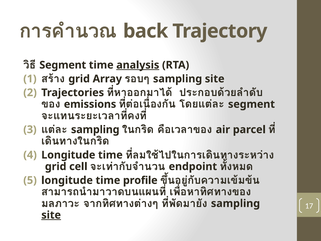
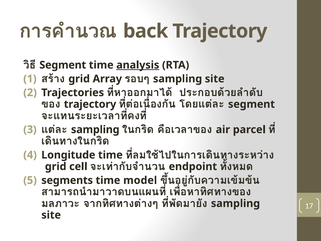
emissions: emissions -> trajectory (90, 104)
longitude: longitude -> segments (67, 180)
profile: profile -> model (140, 180)
site underline: present -> none (51, 215)
